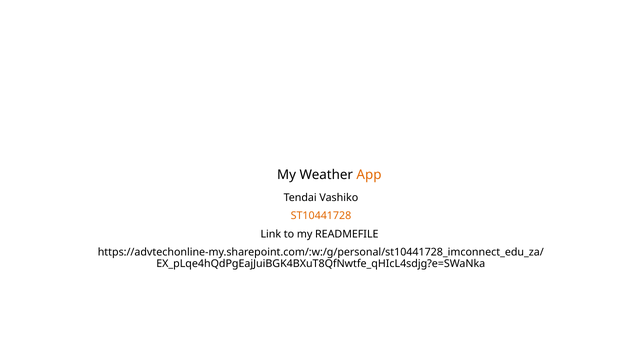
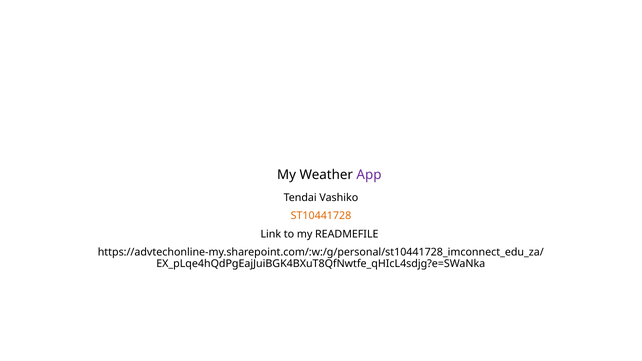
App colour: orange -> purple (369, 175)
